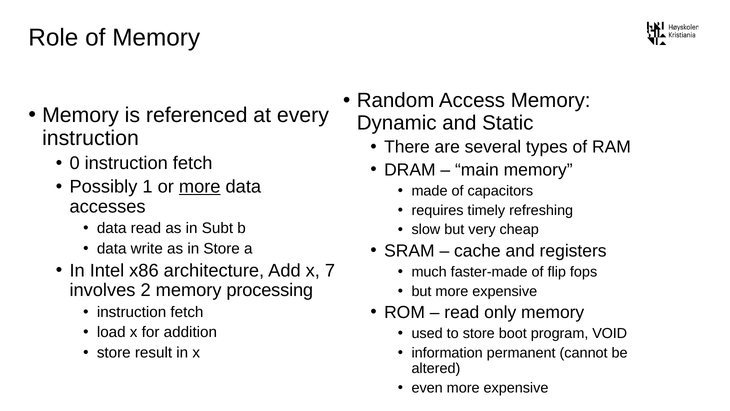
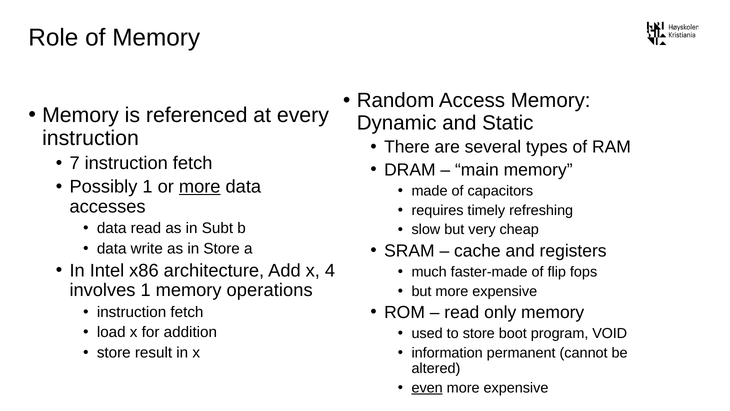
0: 0 -> 7 (75, 163)
7: 7 -> 4 (330, 270)
involves 2: 2 -> 1 (146, 290)
processing: processing -> operations (270, 290)
even underline: none -> present (427, 387)
